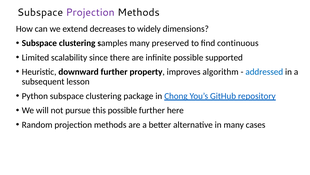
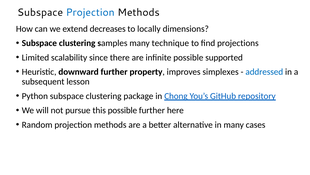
Projection colour: purple -> blue (90, 12)
widely: widely -> locally (149, 29)
preserved: preserved -> technique (170, 43)
continuous: continuous -> projections (238, 43)
algorithm: algorithm -> simplexes (221, 72)
